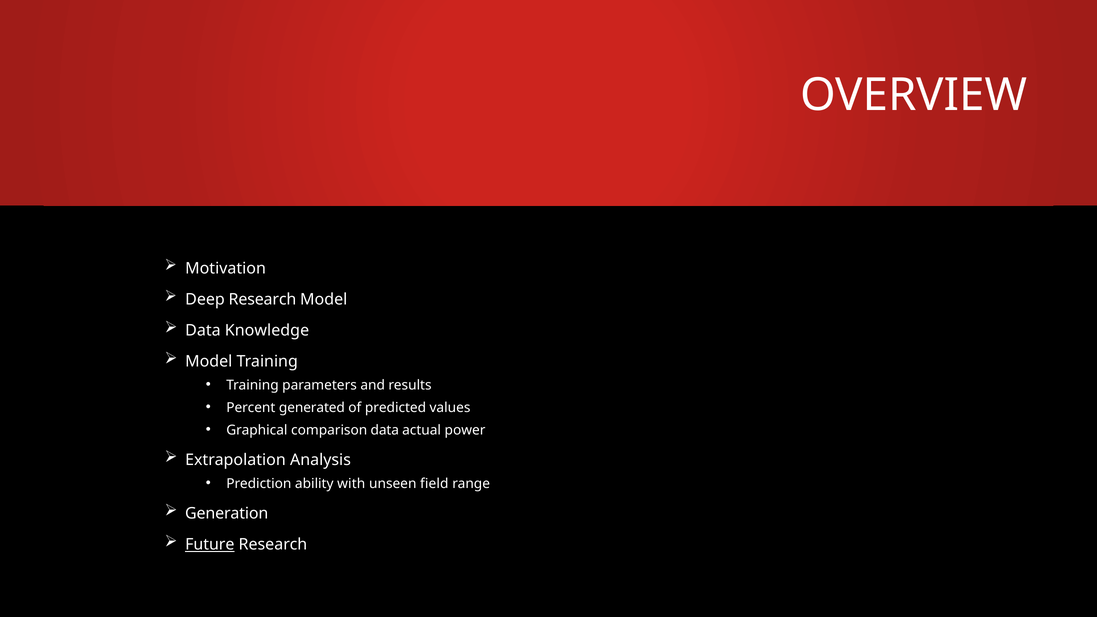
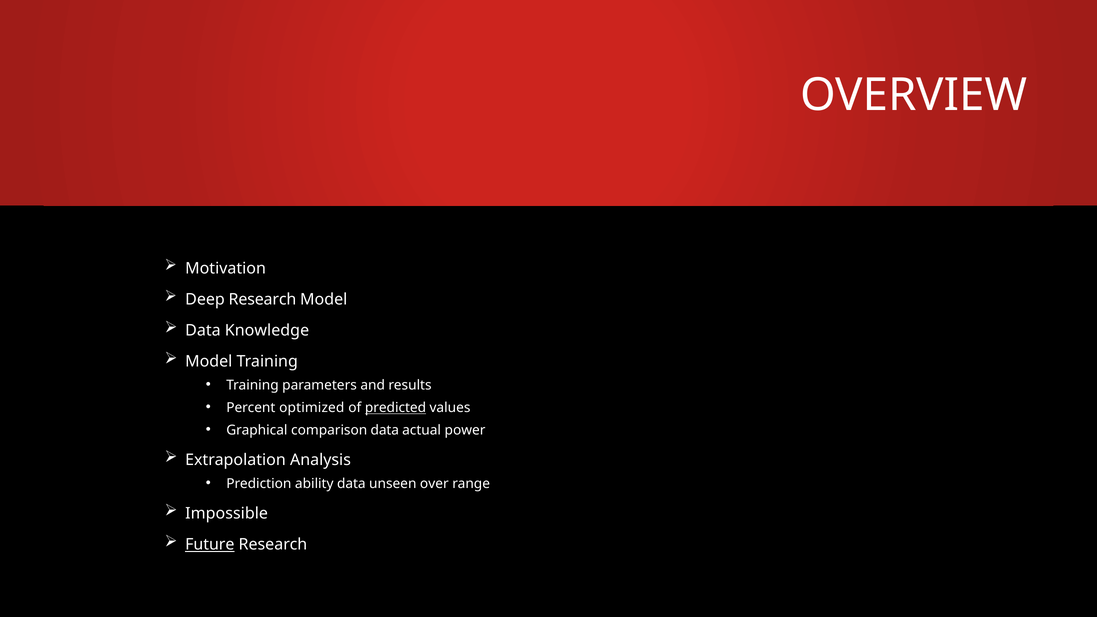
generated: generated -> optimized (312, 408)
predicted underline: none -> present (395, 408)
ability with: with -> data (351, 484)
field: field -> over (434, 484)
Generation: Generation -> Impossible (227, 514)
